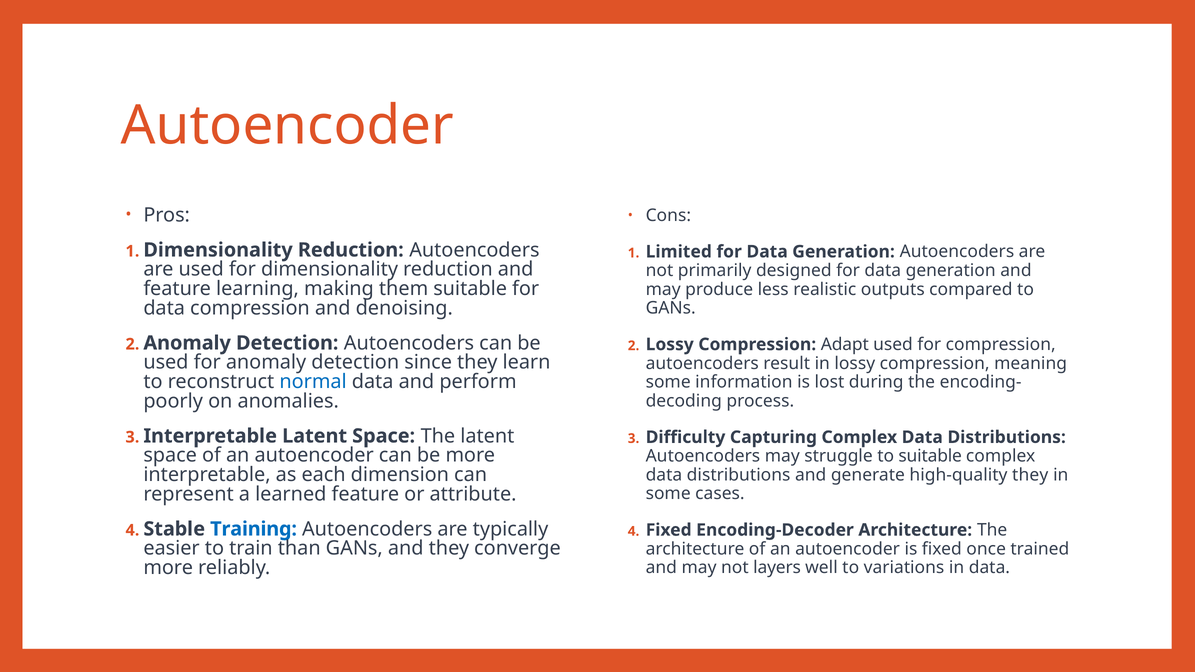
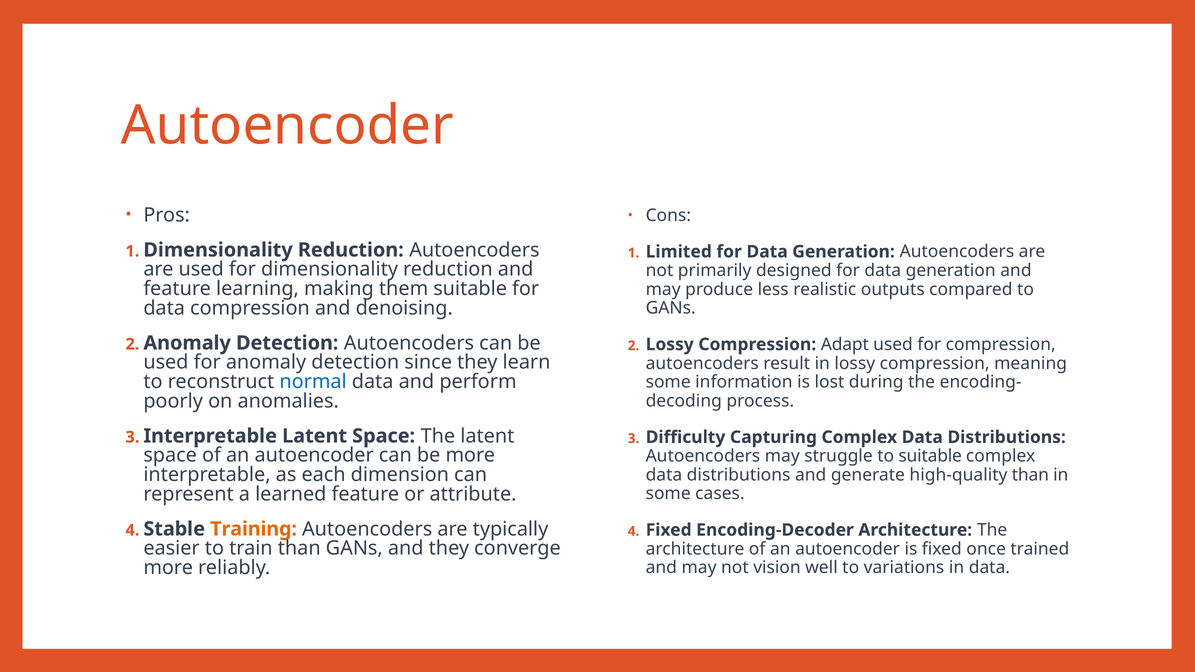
high-quality they: they -> than (1030, 475)
Training colour: blue -> orange (254, 529)
layers: layers -> vision (777, 568)
